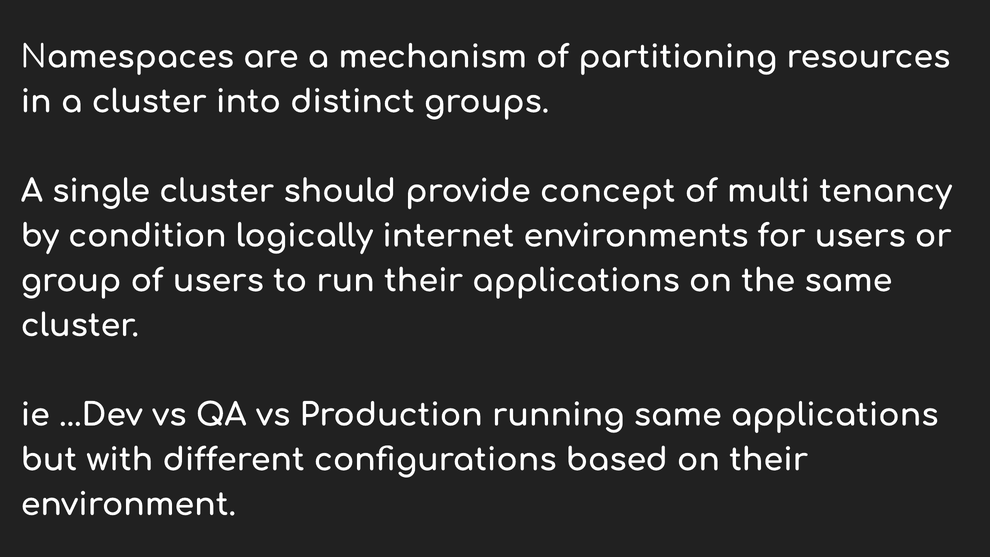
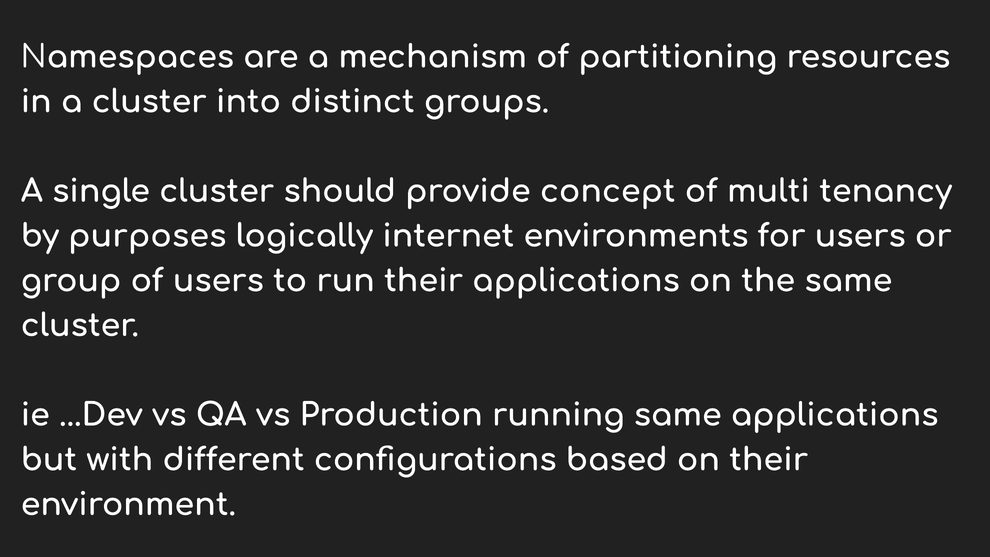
condition: condition -> purposes (147, 236)
